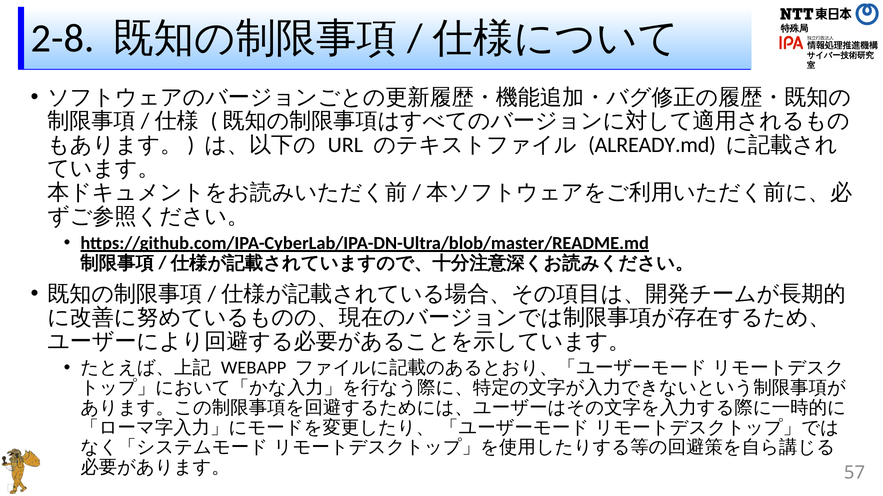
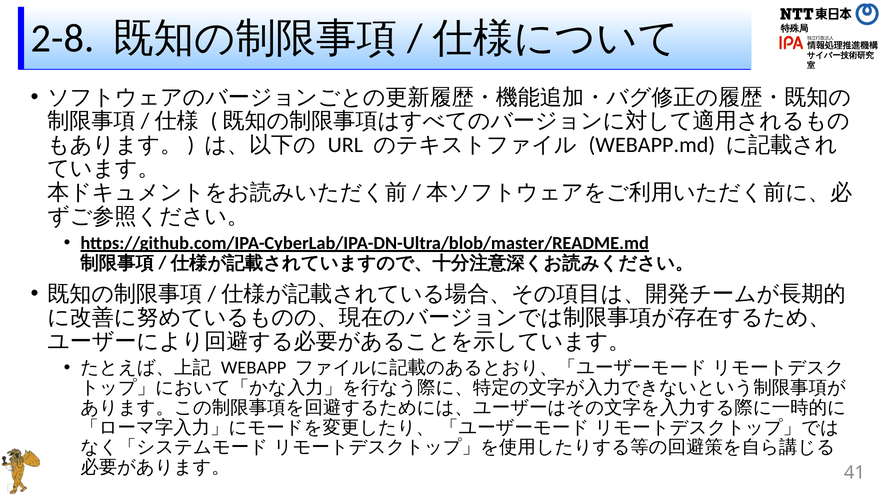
ALREADY.md: ALREADY.md -> WEBAPP.md (652, 145)
57: 57 -> 41 (855, 473)
